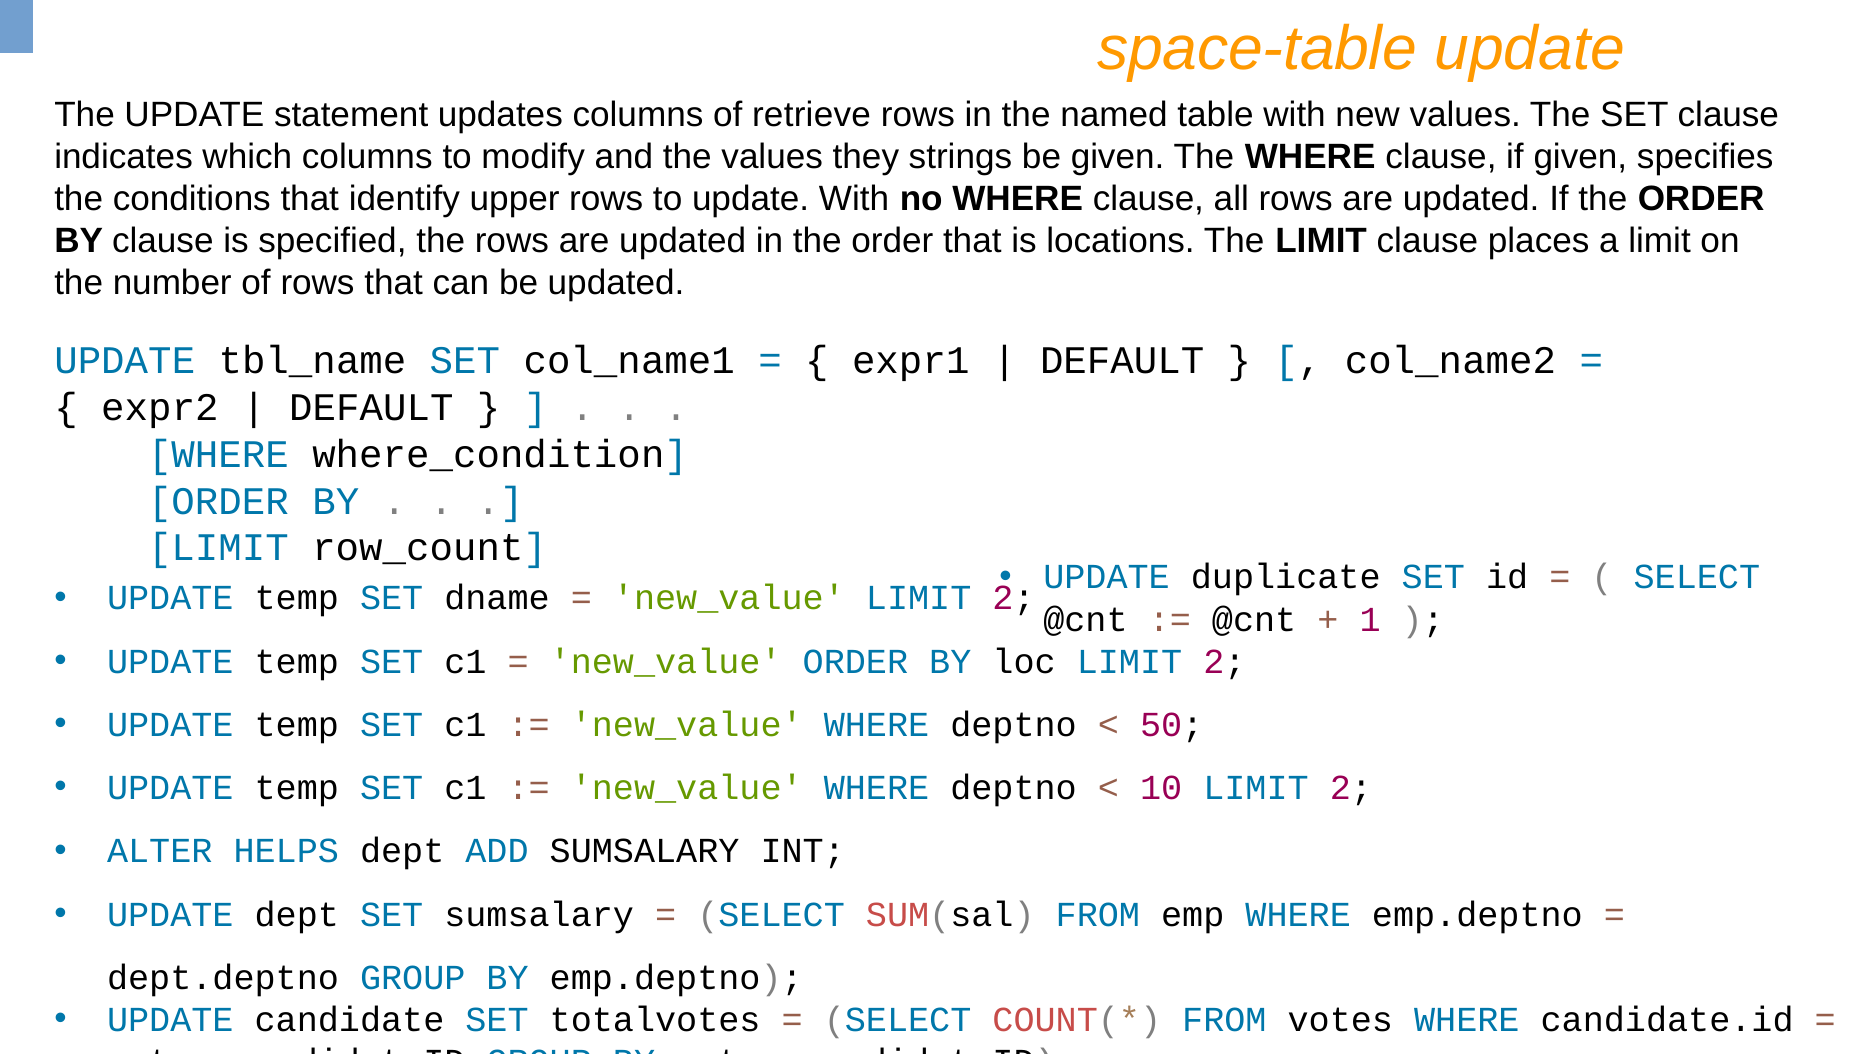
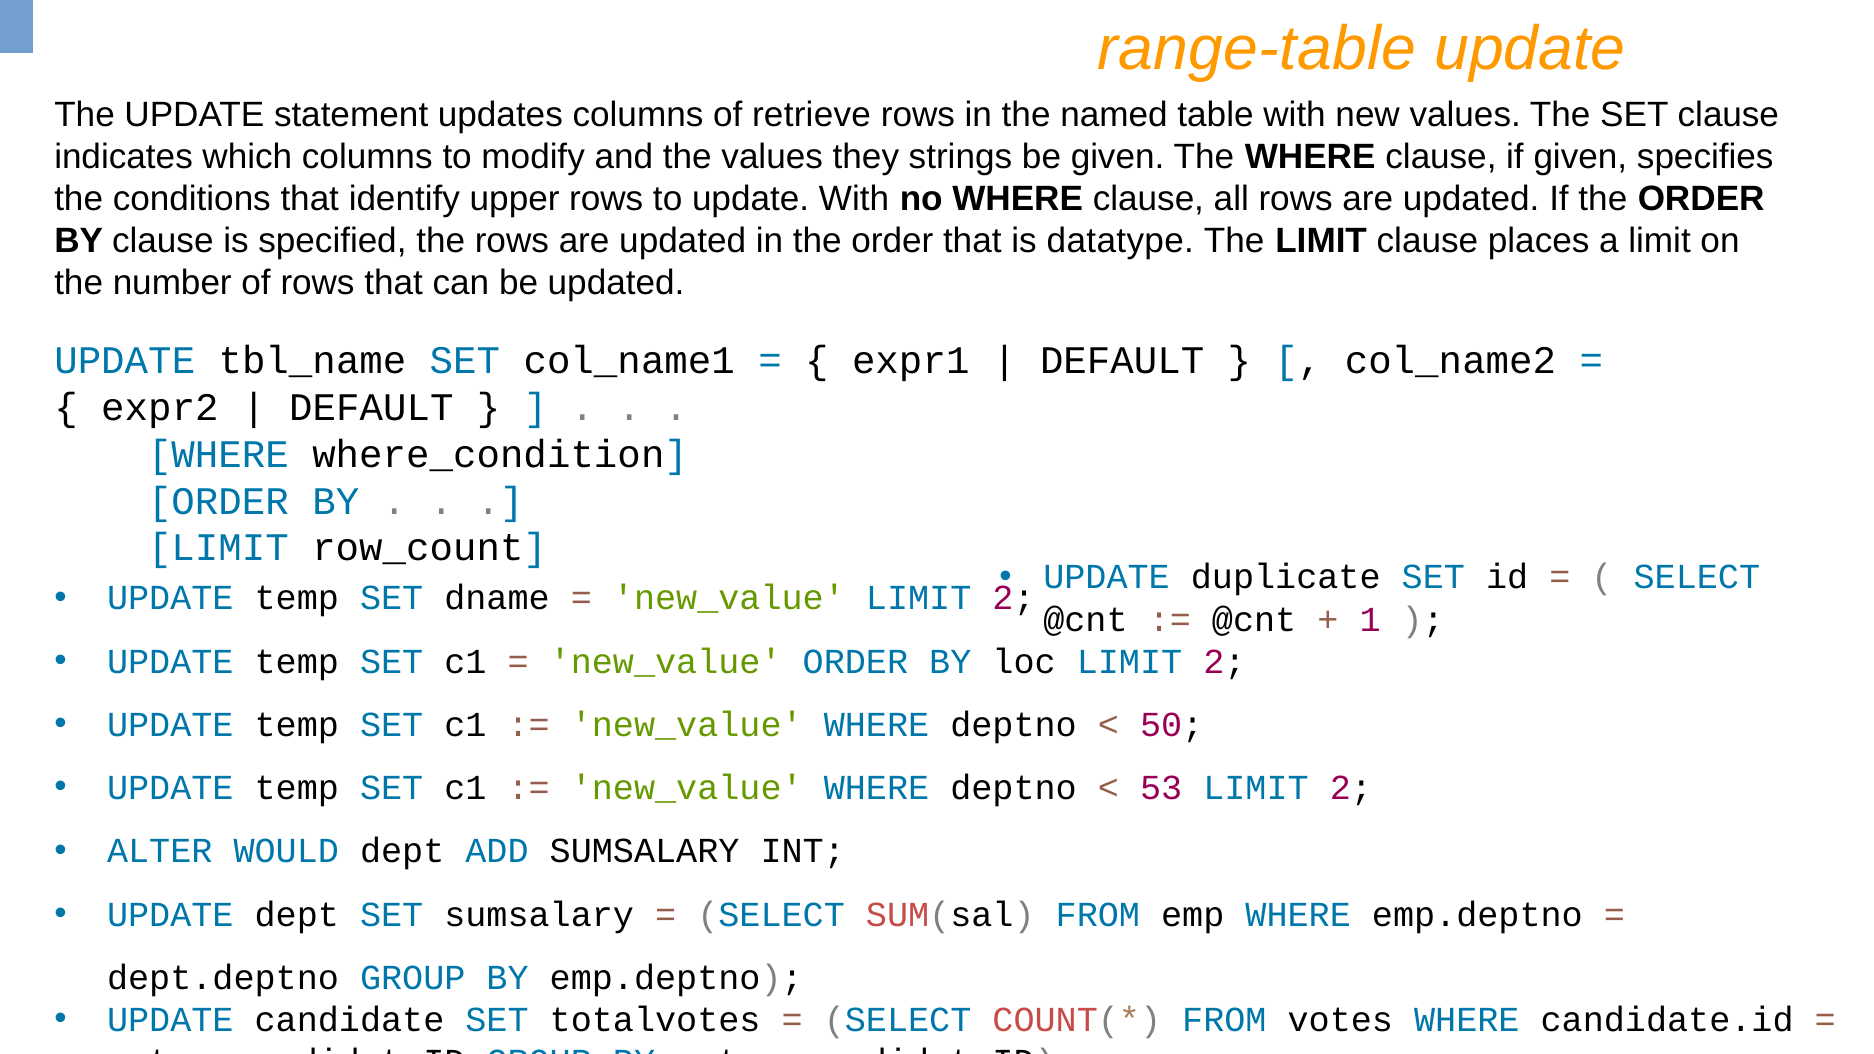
space-table: space-table -> range-table (1257, 49)
locations: locations -> datatype (1120, 241)
10: 10 -> 53 (1161, 788)
HELPS: HELPS -> WOULD (286, 851)
